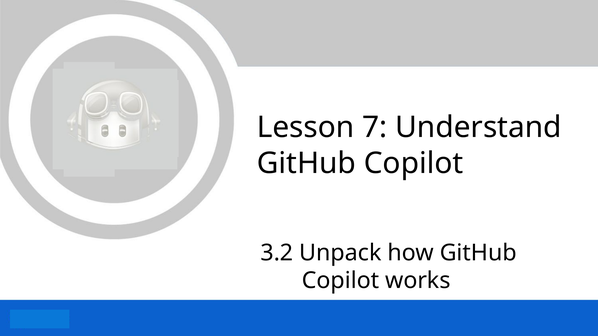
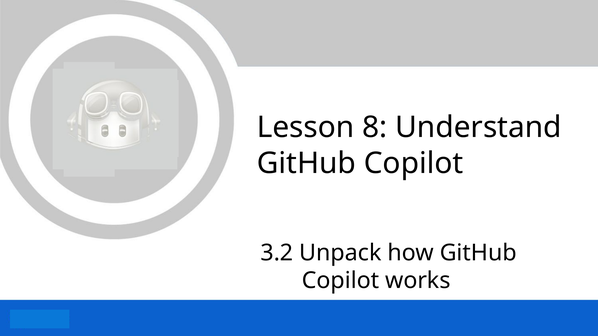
7: 7 -> 8 (375, 127)
